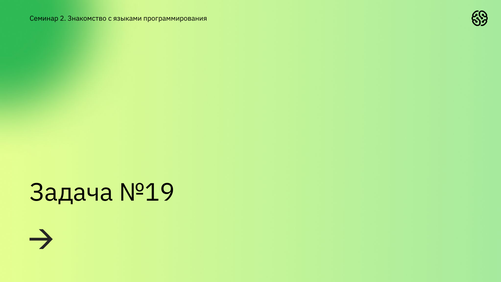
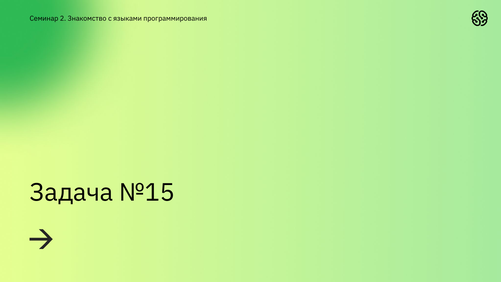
№19: №19 -> №15 (147, 193)
